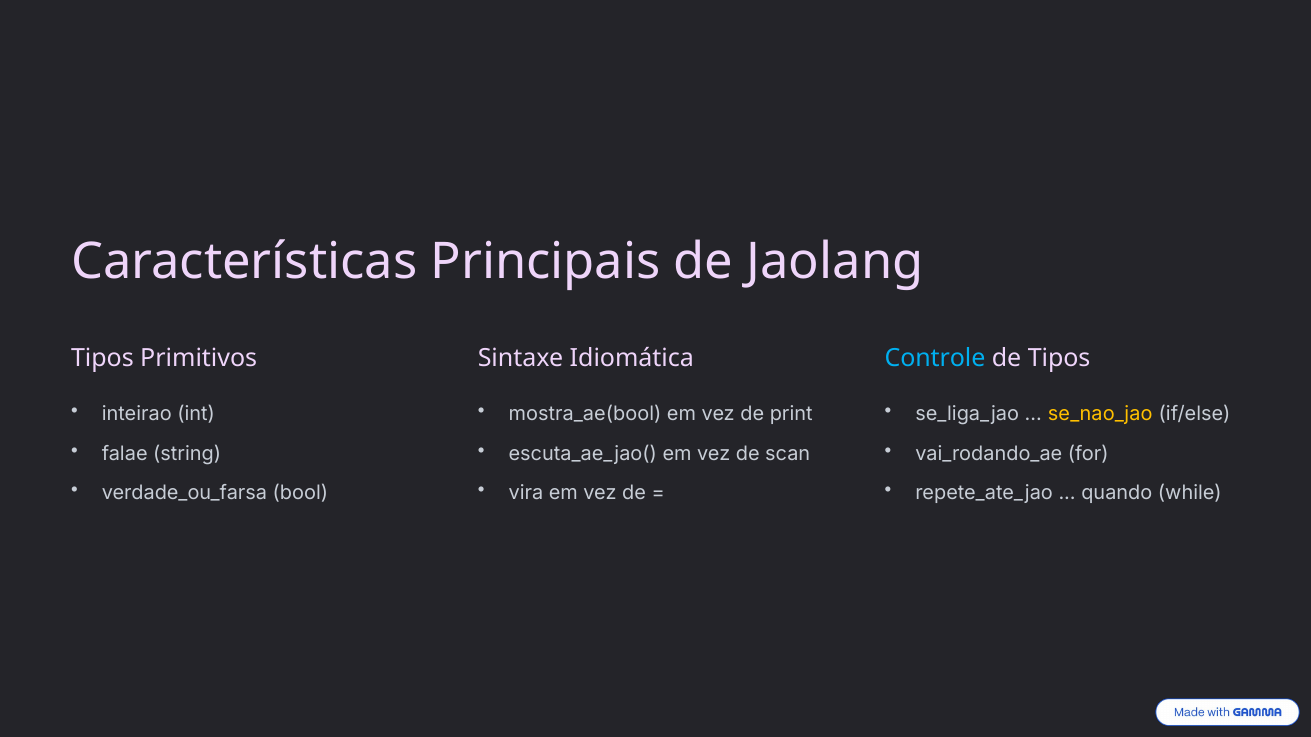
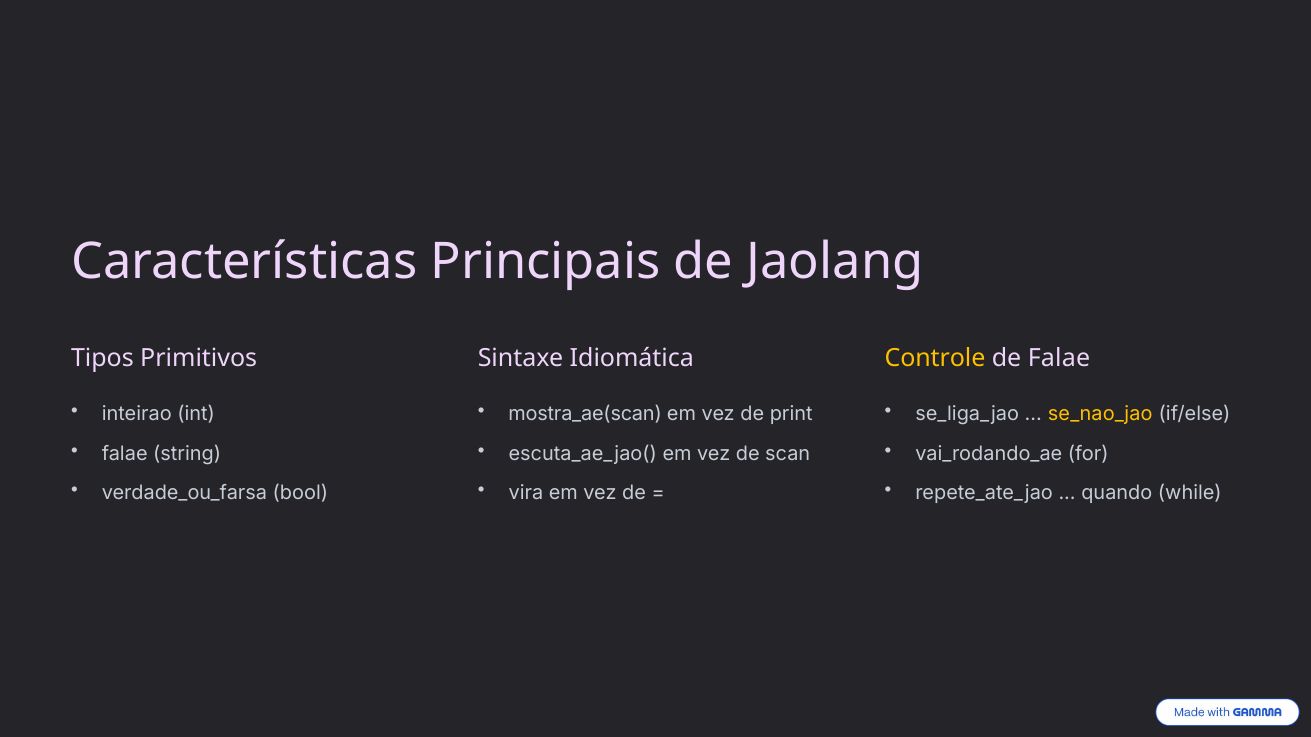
Controle colour: light blue -> yellow (935, 358)
de Tipos: Tipos -> Falae (1059, 358)
mostra_ae(bool: mostra_ae(bool -> mostra_ae(scan (585, 414)
